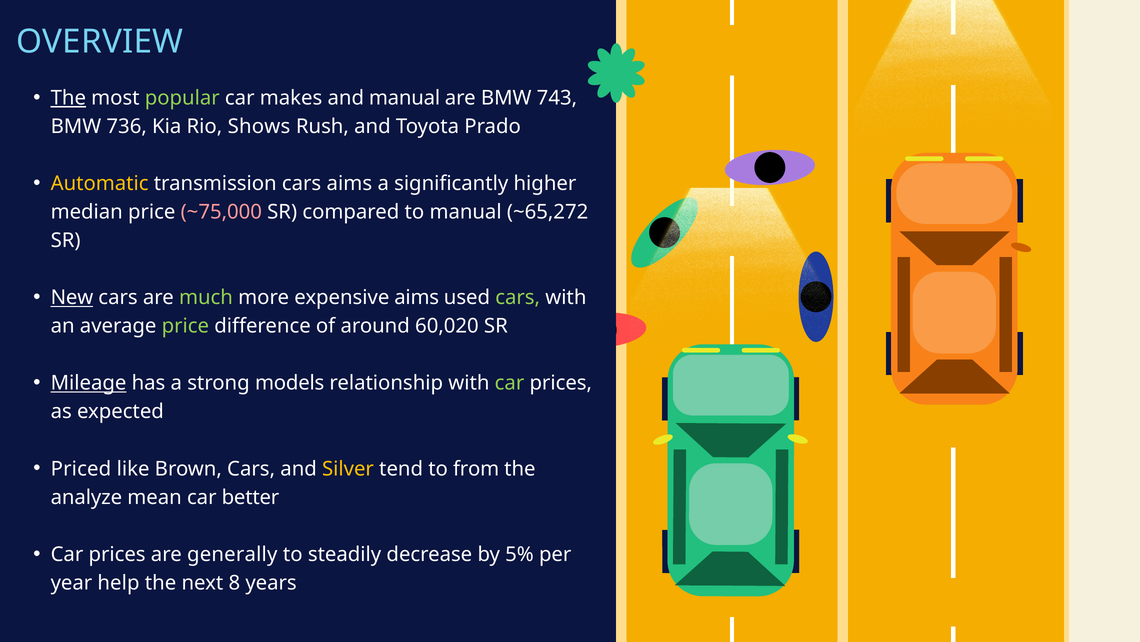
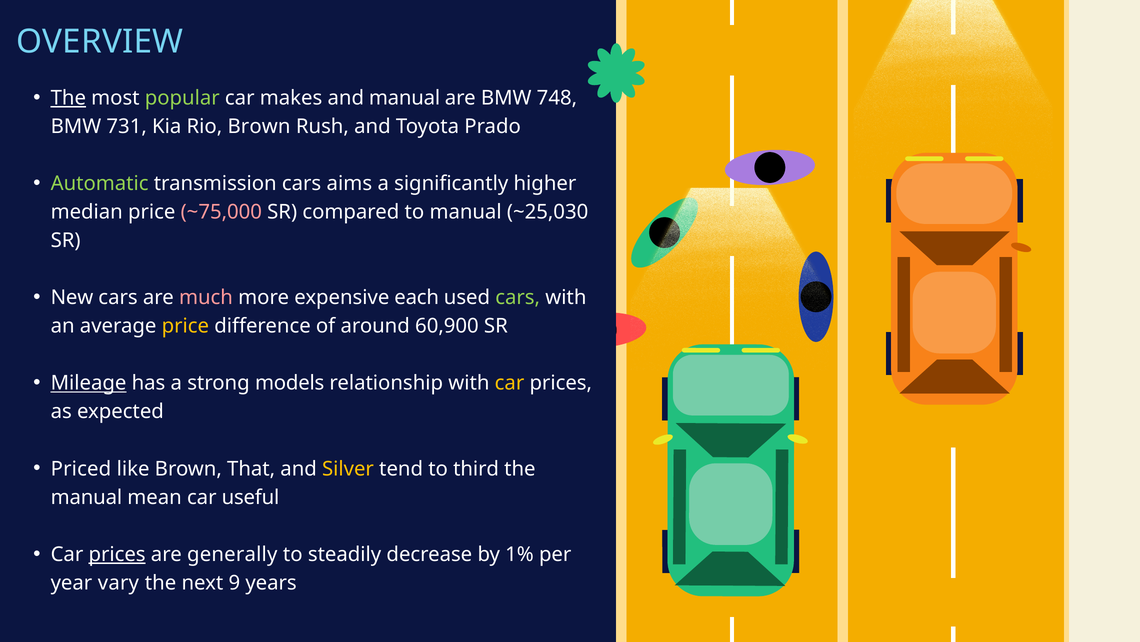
743: 743 -> 748 (557, 98)
736: 736 -> 731 (127, 126)
Rio Shows: Shows -> Brown (259, 126)
Automatic colour: yellow -> light green (100, 183)
~65,272: ~65,272 -> ~25,030 (548, 212)
New underline: present -> none (72, 297)
much colour: light green -> pink (206, 297)
expensive aims: aims -> each (417, 297)
price colour: light green -> yellow (185, 326)
60,020: 60,020 -> 60,900 (447, 326)
car colour: light green -> yellow (510, 383)
Brown Cars: Cars -> That (251, 468)
from: from -> third (476, 468)
analyze: analyze -> manual (86, 497)
better: better -> useful (250, 497)
prices underline: none -> present (117, 554)
5%: 5% -> 1% (519, 554)
help: help -> vary (118, 582)
8: 8 -> 9 (234, 582)
